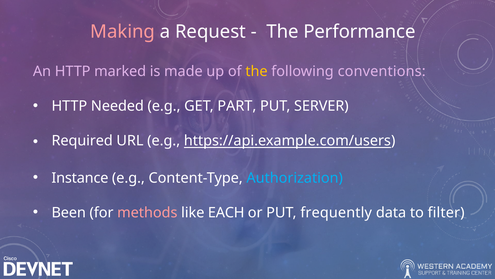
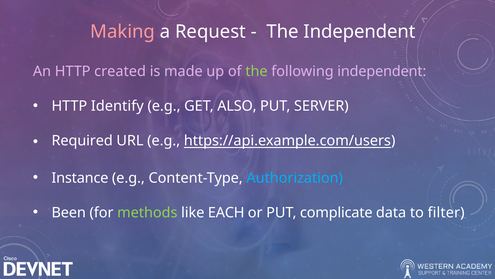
The Performance: Performance -> Independent (360, 32)
marked: marked -> created (120, 71)
the colour: yellow -> light green (256, 71)
following conventions: conventions -> independent (382, 71)
Needed: Needed -> Identify (117, 106)
PART: PART -> ALSO (237, 106)
methods colour: pink -> light green (147, 212)
frequently: frequently -> complicate (336, 212)
